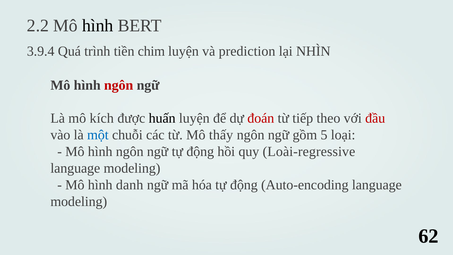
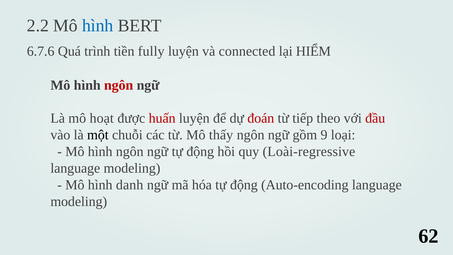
hình colour: black -> blue (98, 26)
3.9.4: 3.9.4 -> 6.7.6 (41, 51)
chim: chim -> fully (151, 51)
prediction: prediction -> connected (247, 51)
NHÌN: NHÌN -> HIỂM (313, 51)
kích: kích -> hoạt (102, 118)
huấn colour: black -> red (162, 118)
một colour: blue -> black (98, 135)
5: 5 -> 9 (324, 135)
